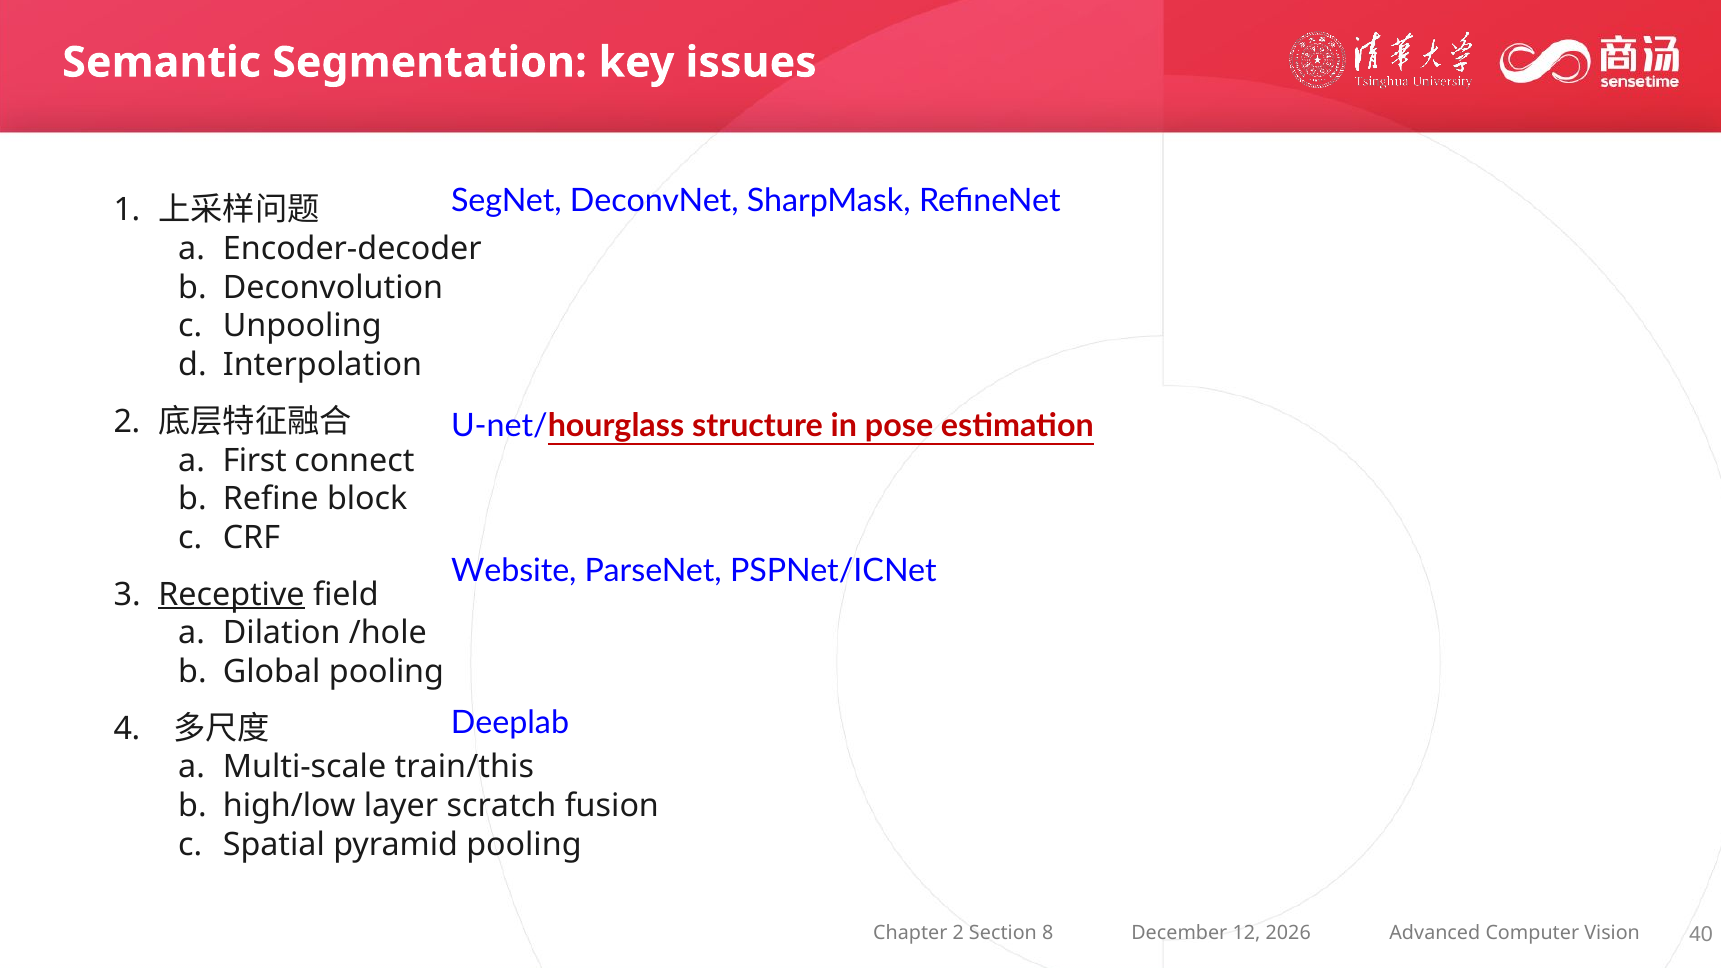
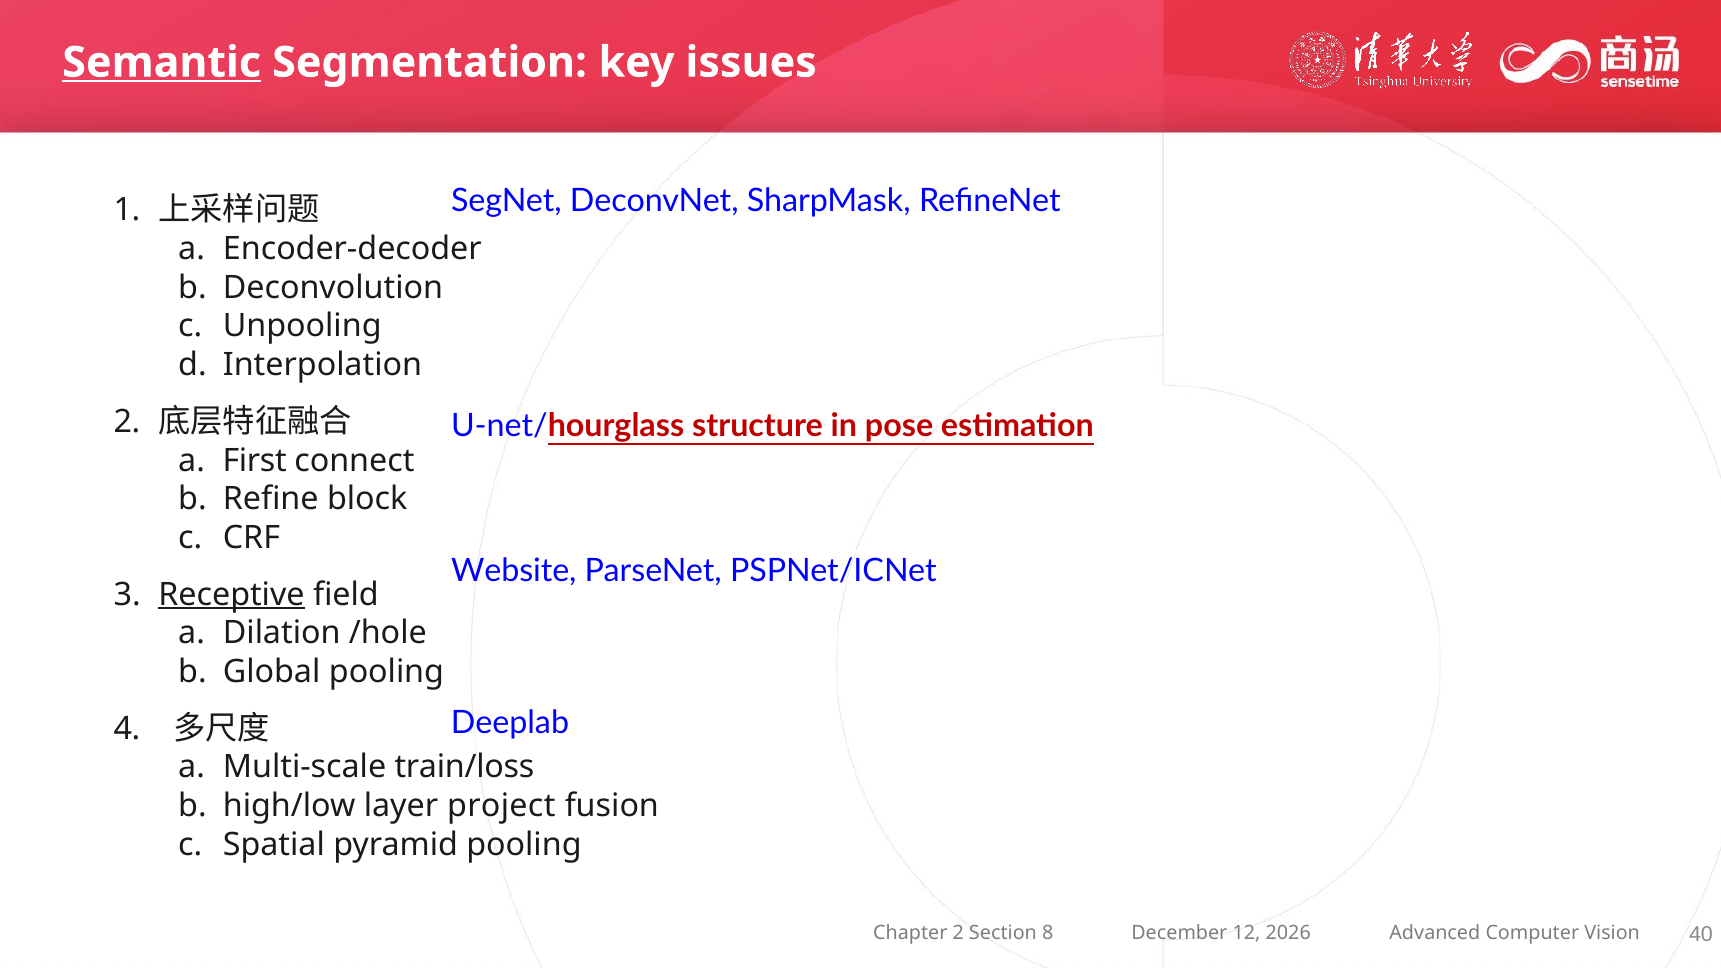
Semantic underline: none -> present (162, 62)
train/this: train/this -> train/loss (464, 767)
scratch: scratch -> project (501, 806)
